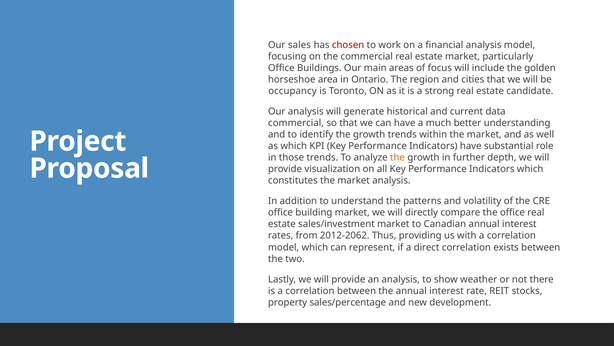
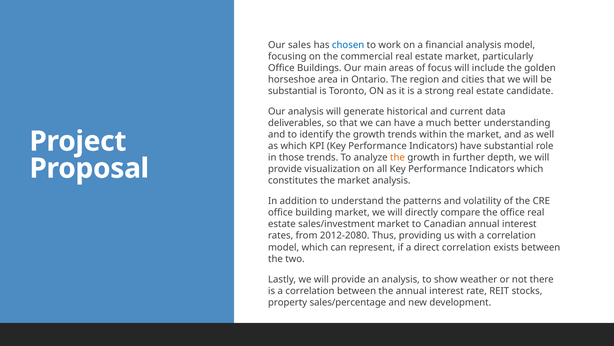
chosen colour: red -> blue (348, 45)
occupancy: occupancy -> substantial (293, 91)
commercial: commercial -> deliverables (296, 123)
2012-2062: 2012-2062 -> 2012-2080 (345, 235)
